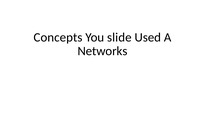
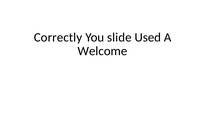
Concepts: Concepts -> Correctly (58, 37)
Networks: Networks -> Welcome (102, 51)
